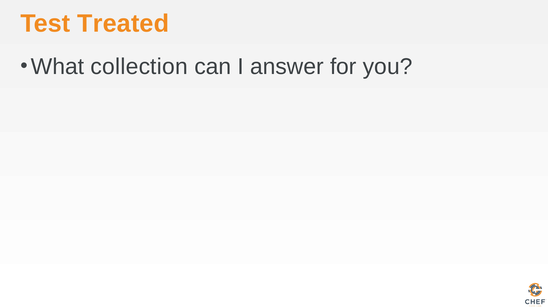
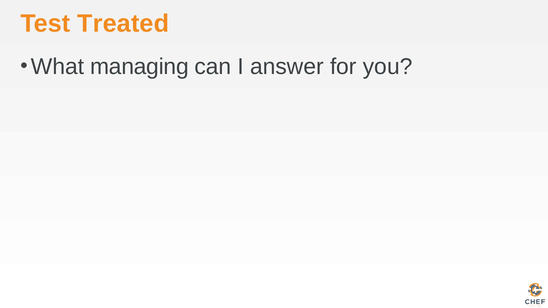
collection: collection -> managing (139, 67)
